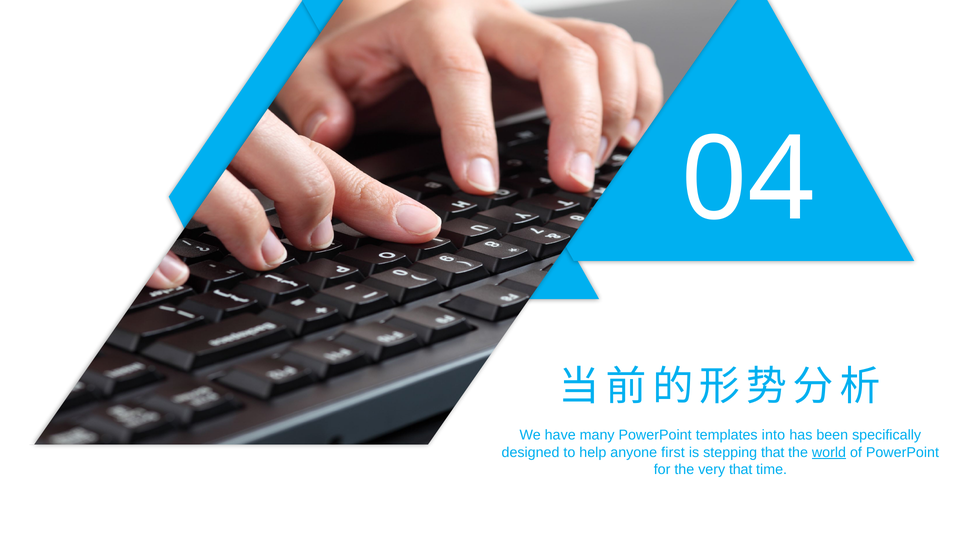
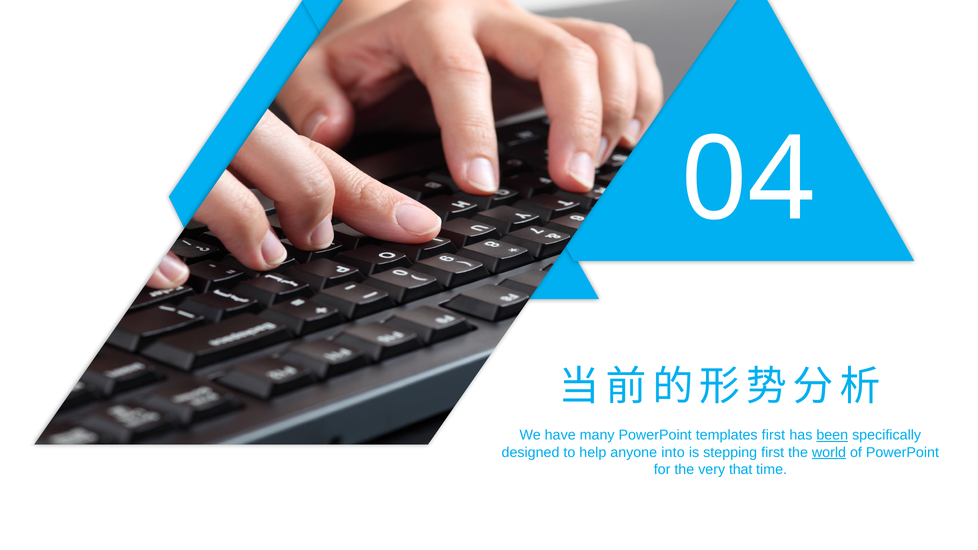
templates into: into -> first (773, 435)
been underline: none -> present (832, 435)
first: first -> into (673, 452)
stepping that: that -> first (773, 452)
